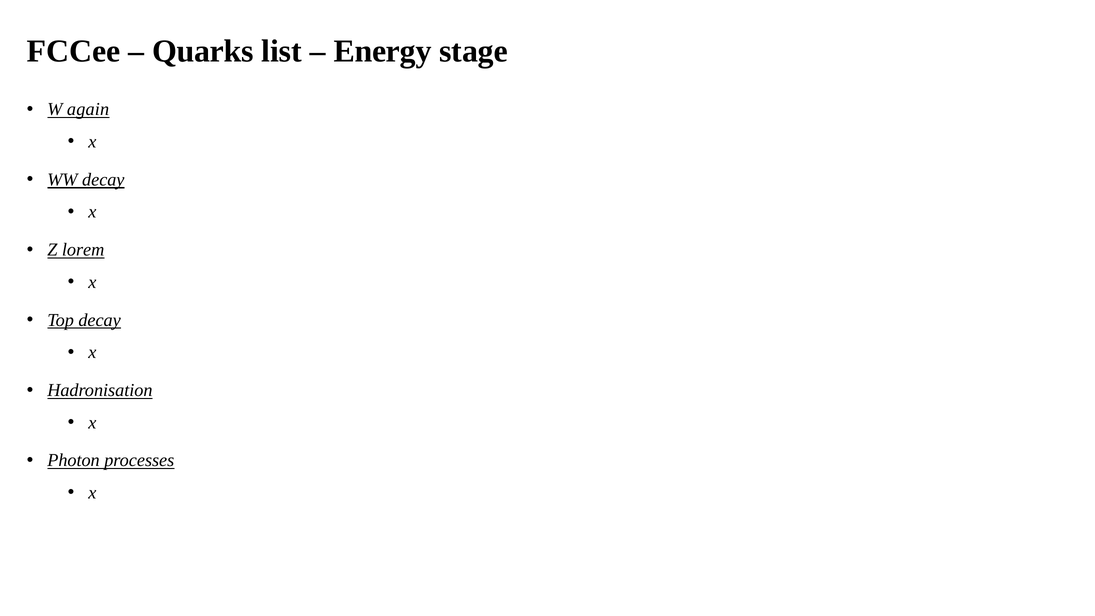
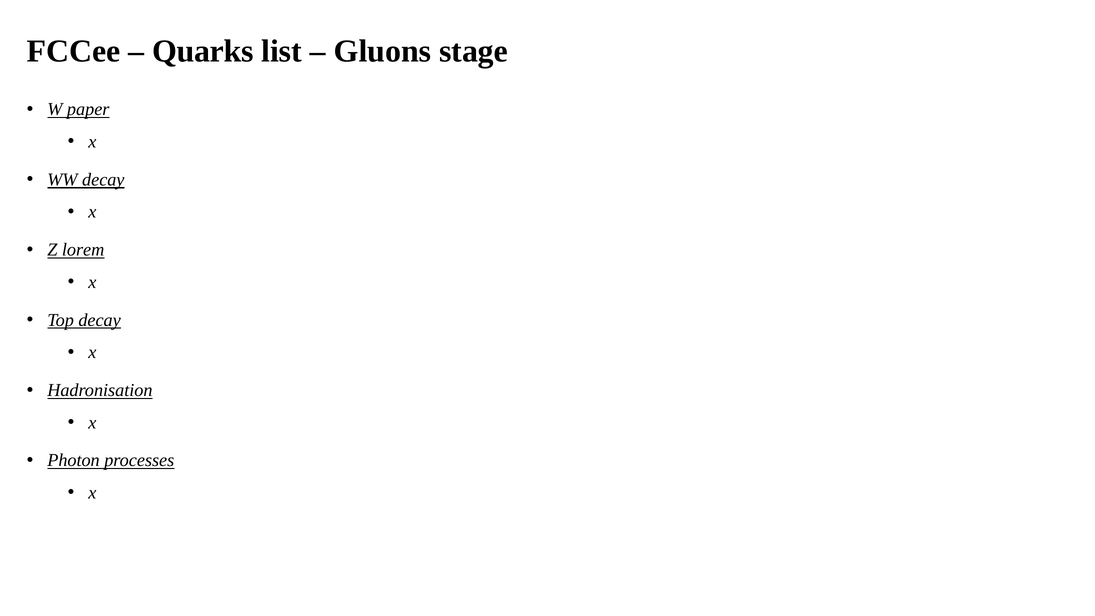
Energy: Energy -> Gluons (382, 51)
again: again -> paper (88, 109)
